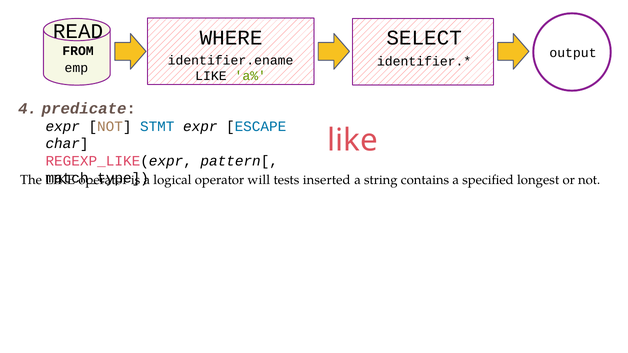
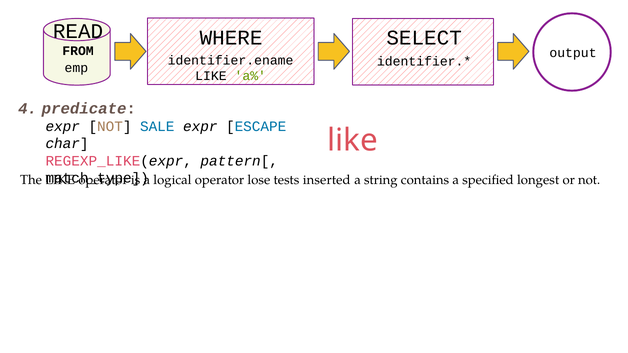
STMT: STMT -> SALE (157, 126)
will: will -> lose (259, 180)
